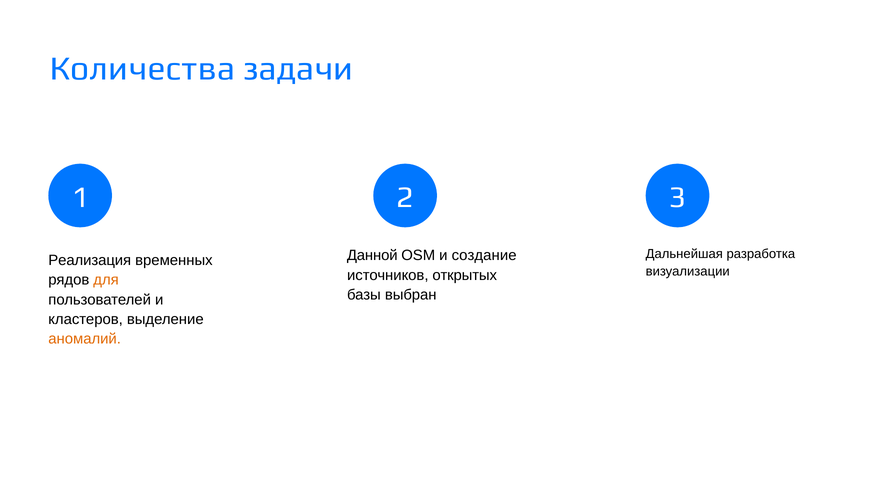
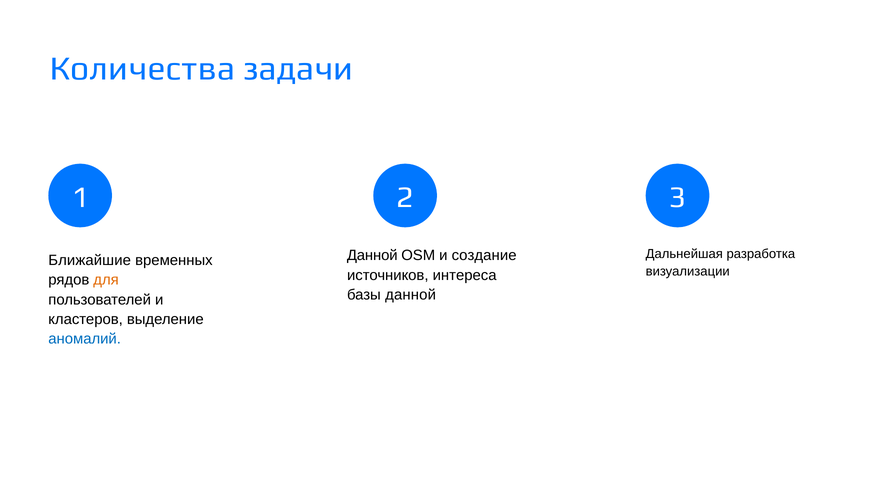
Реализация: Реализация -> Ближайшие (90, 261)
открытых: открытых -> интереса (465, 275)
базы выбран: выбран -> данной (411, 295)
аномалий colour: orange -> blue (85, 339)
